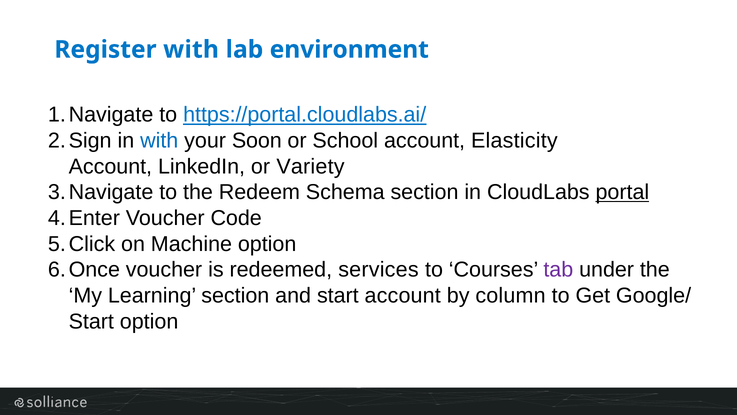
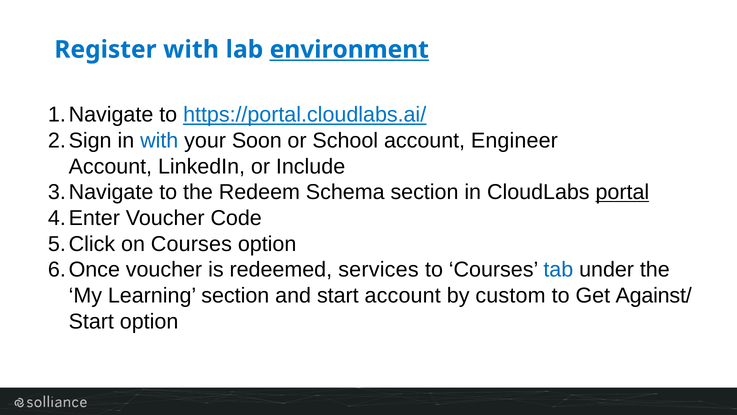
environment underline: none -> present (349, 50)
Elasticity: Elasticity -> Engineer (514, 140)
Variety: Variety -> Include (311, 166)
on Machine: Machine -> Courses (191, 244)
tab colour: purple -> blue (558, 270)
column: column -> custom (511, 295)
Google/: Google/ -> Against/ (654, 295)
